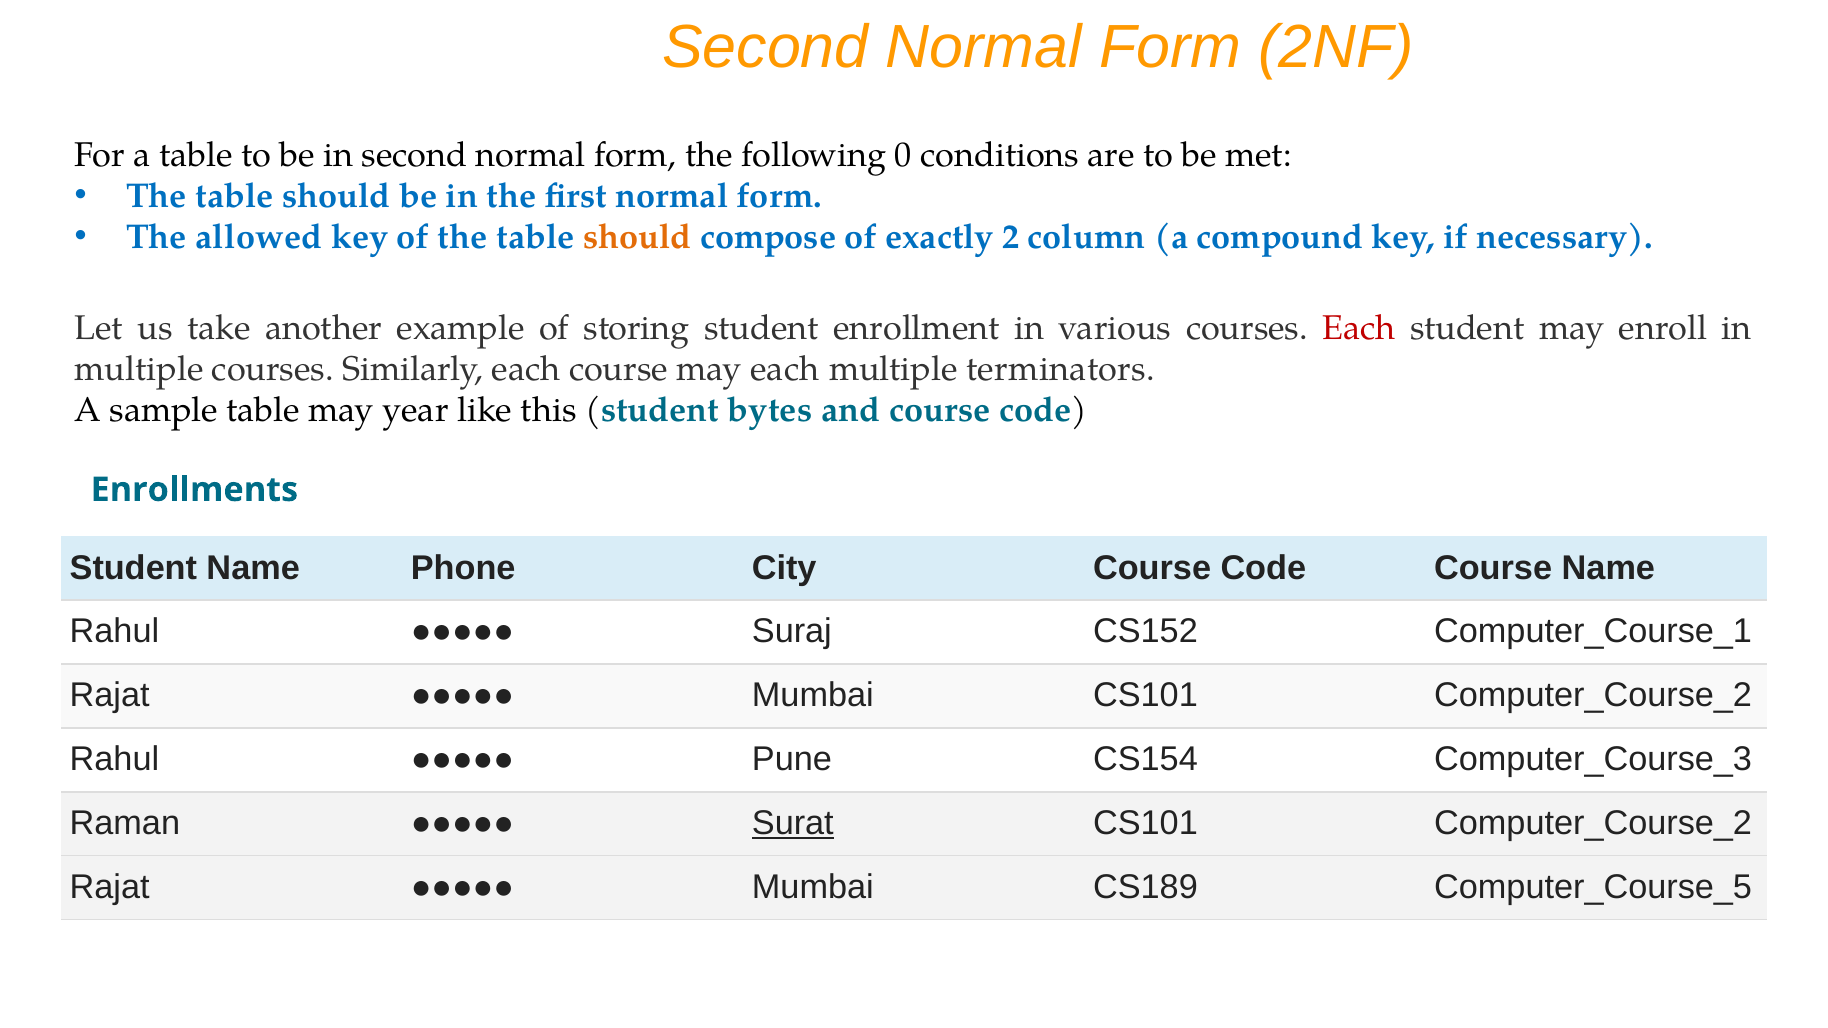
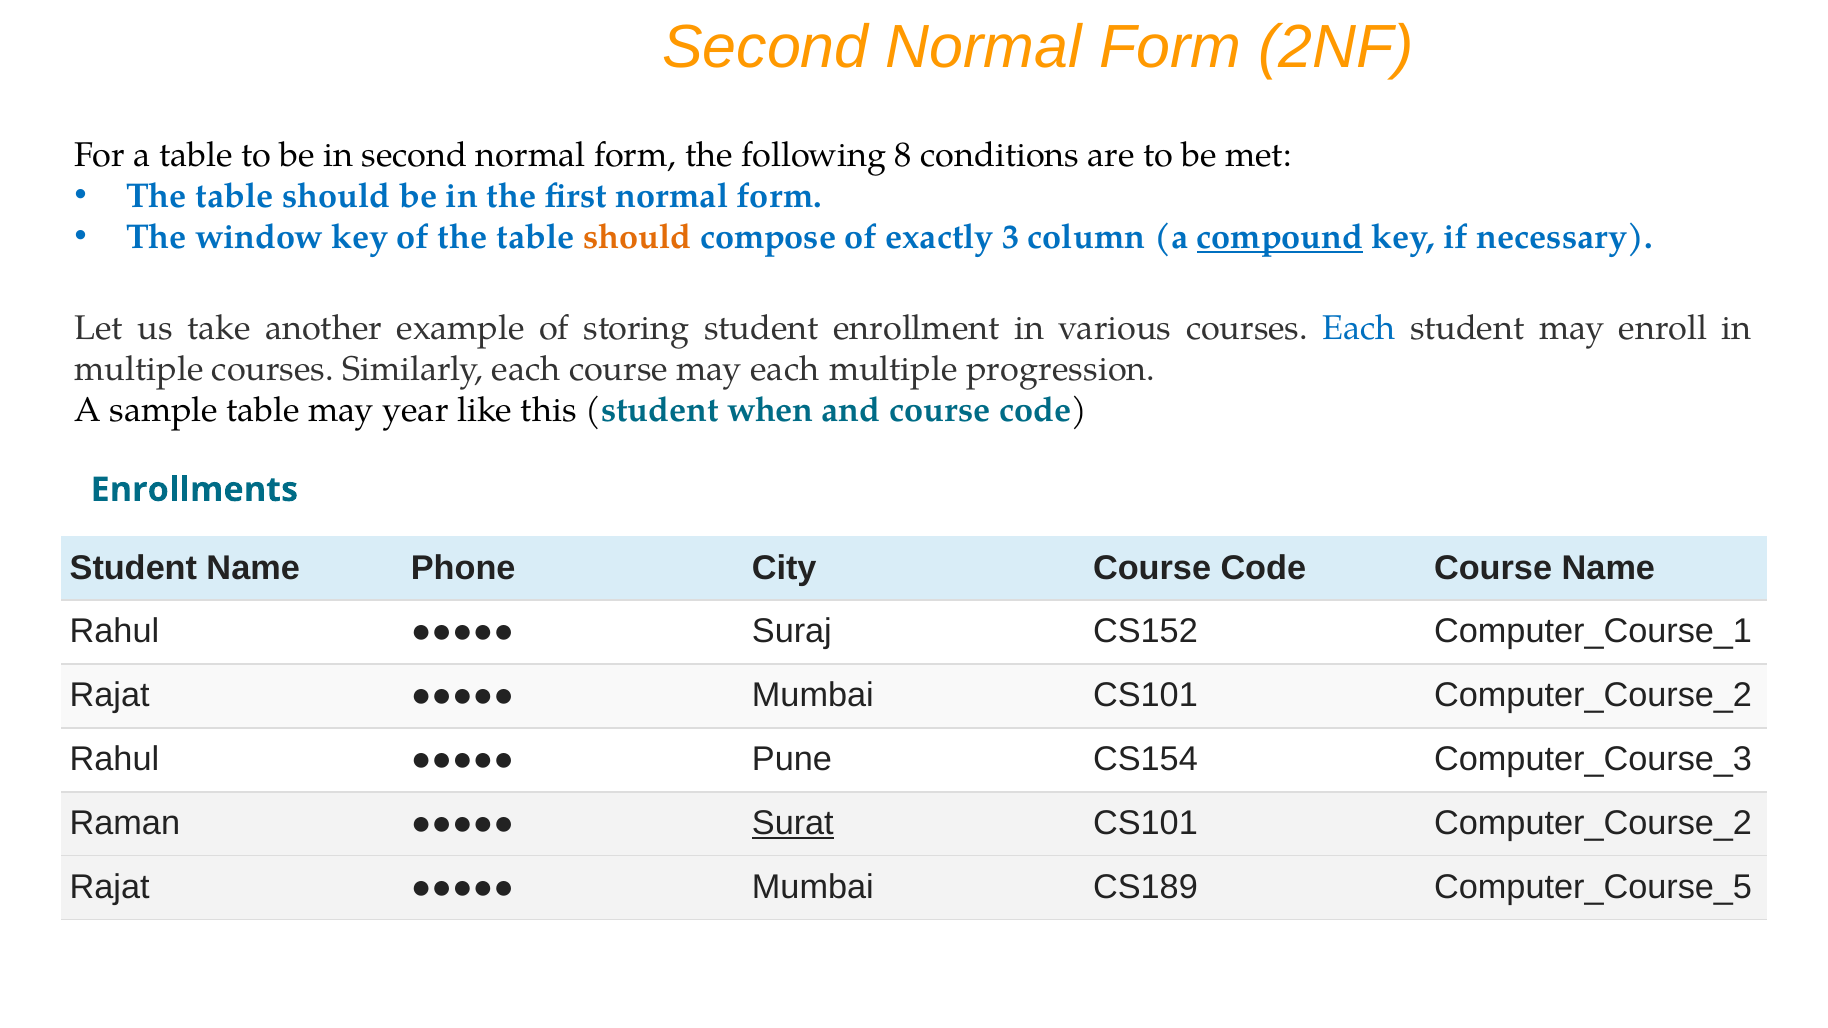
0: 0 -> 8 (903, 155)
allowed: allowed -> window (259, 238)
2: 2 -> 3 (1011, 238)
compound underline: none -> present (1280, 238)
Each colour: red -> blue (1359, 328)
terminators: terminators -> progression (1061, 369)
bytes: bytes -> when (770, 410)
